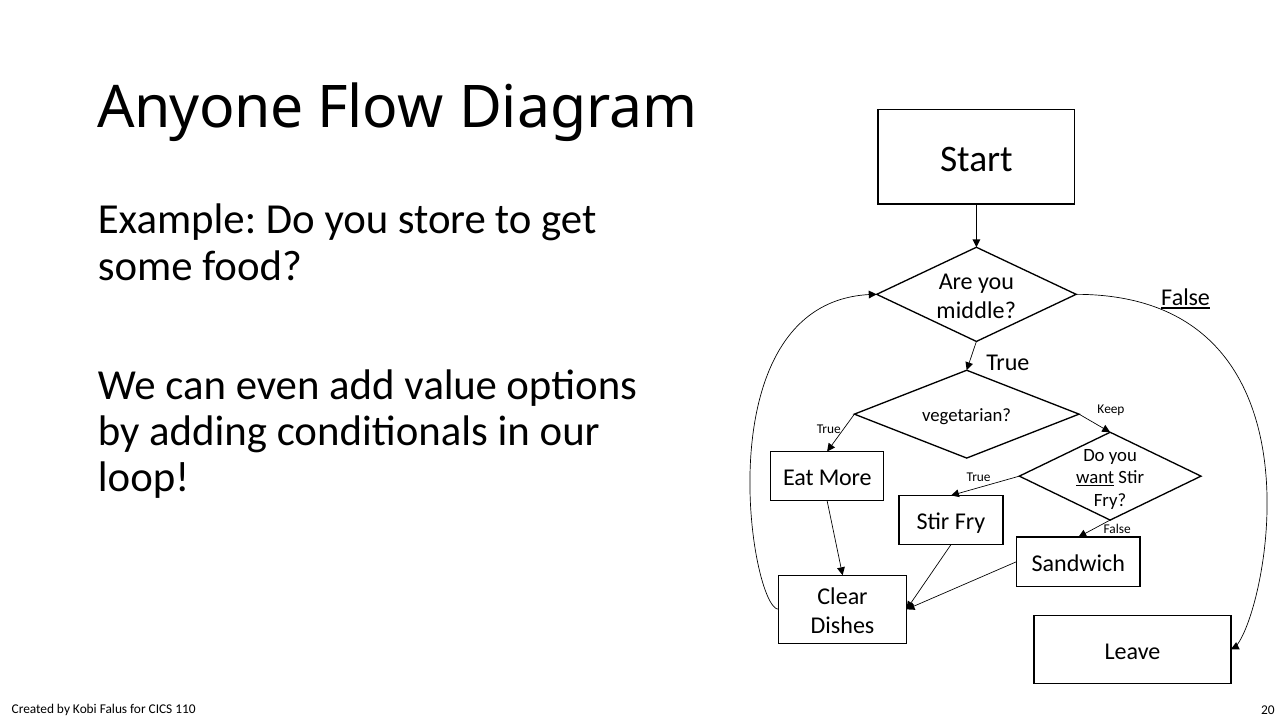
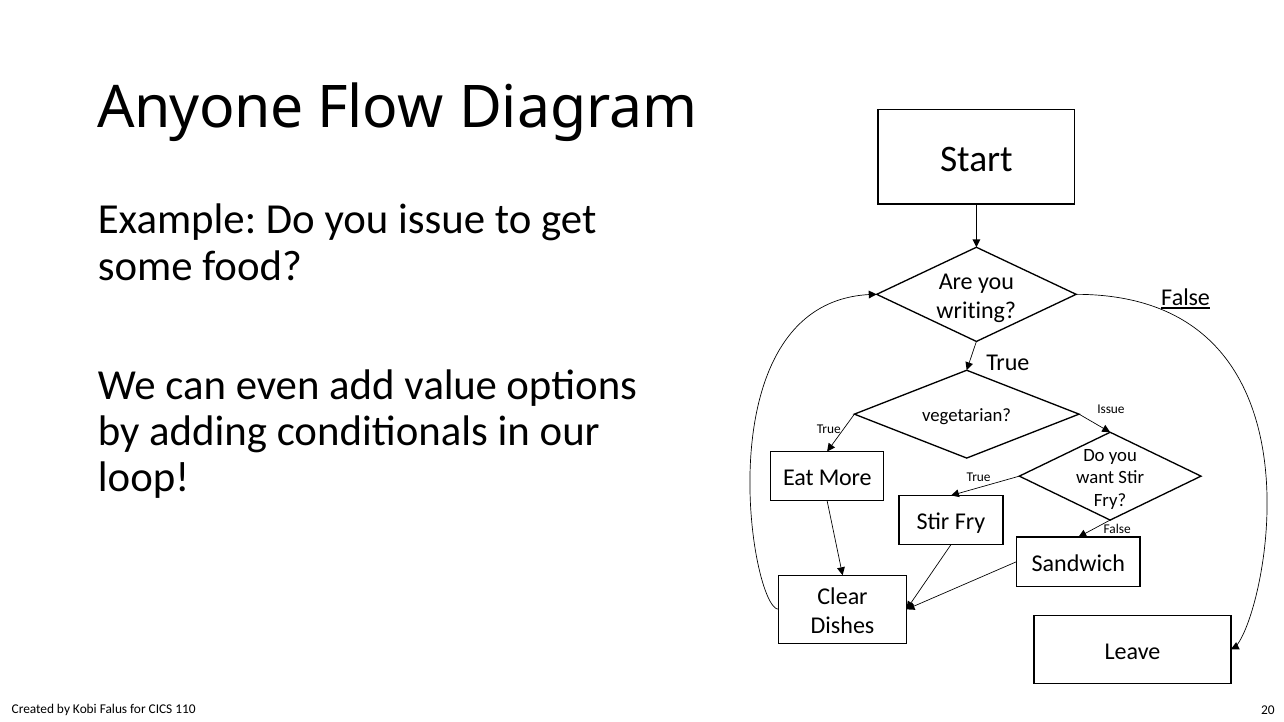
you store: store -> issue (442, 220)
middle: middle -> writing (976, 311)
Keep: Keep -> Issue (1111, 410)
want underline: present -> none (1095, 478)
